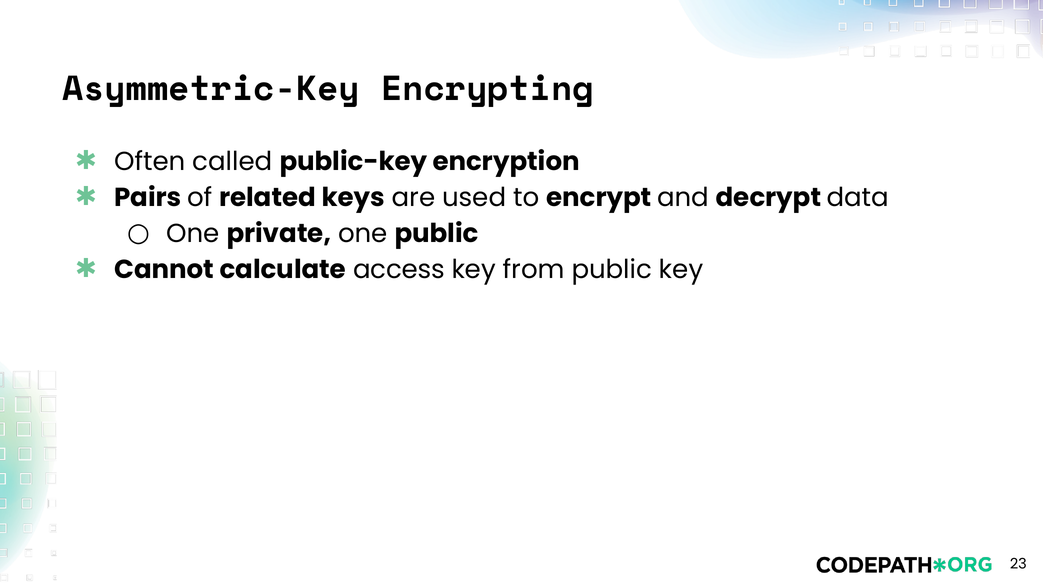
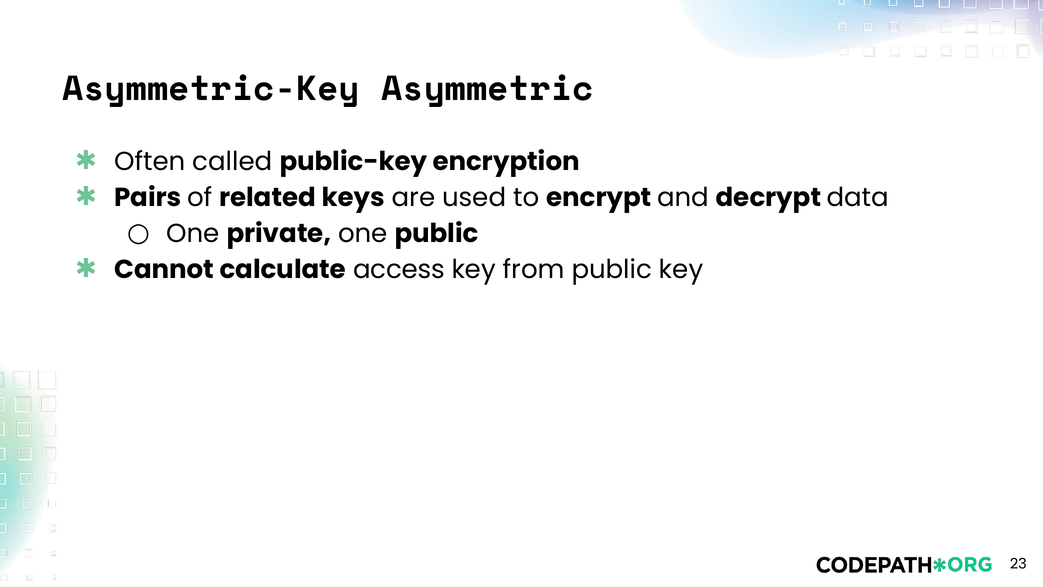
Encrypting: Encrypting -> Asymmetric (487, 89)
